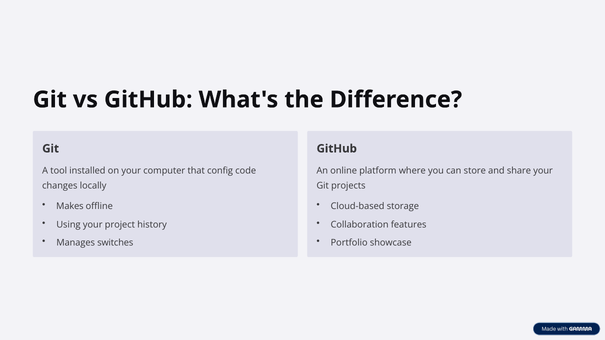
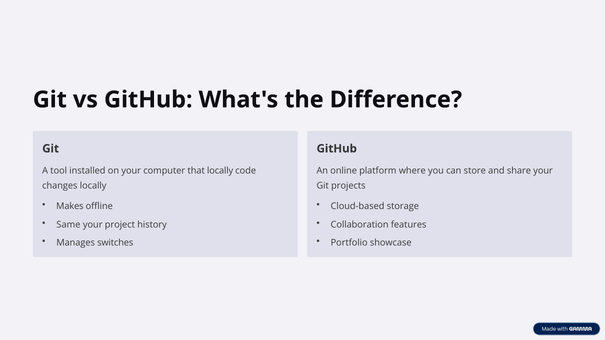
that config: config -> locally (220, 171)
Using: Using -> Same (68, 225)
